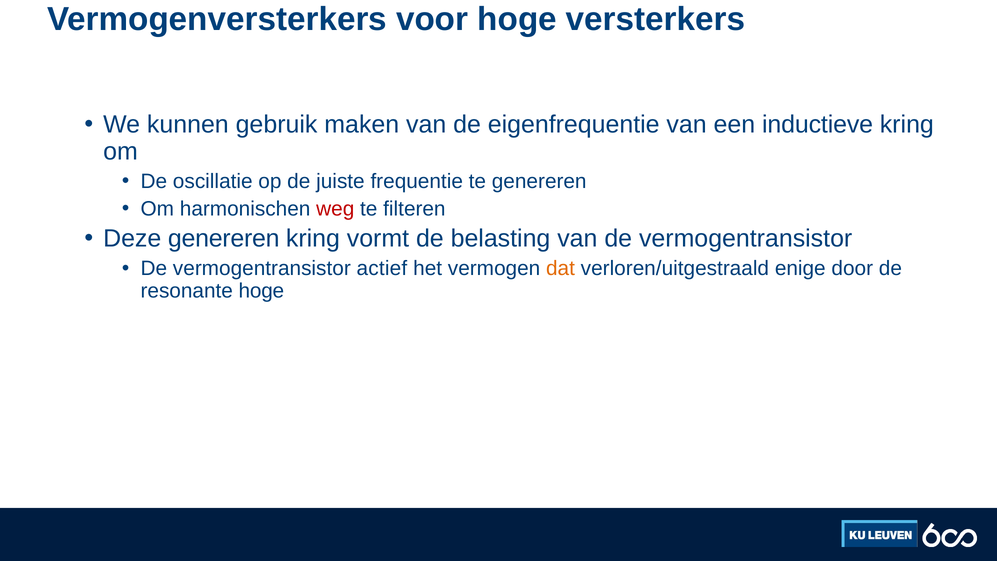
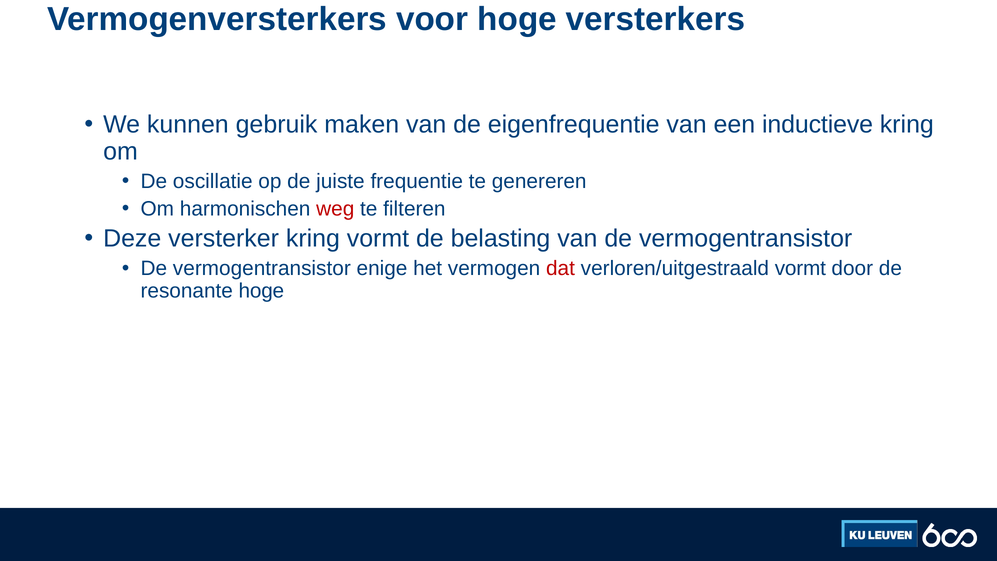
Deze genereren: genereren -> versterker (224, 239)
actief: actief -> enige (382, 269)
dat colour: orange -> red (560, 269)
verloren/uitgestraald enige: enige -> vormt (800, 269)
